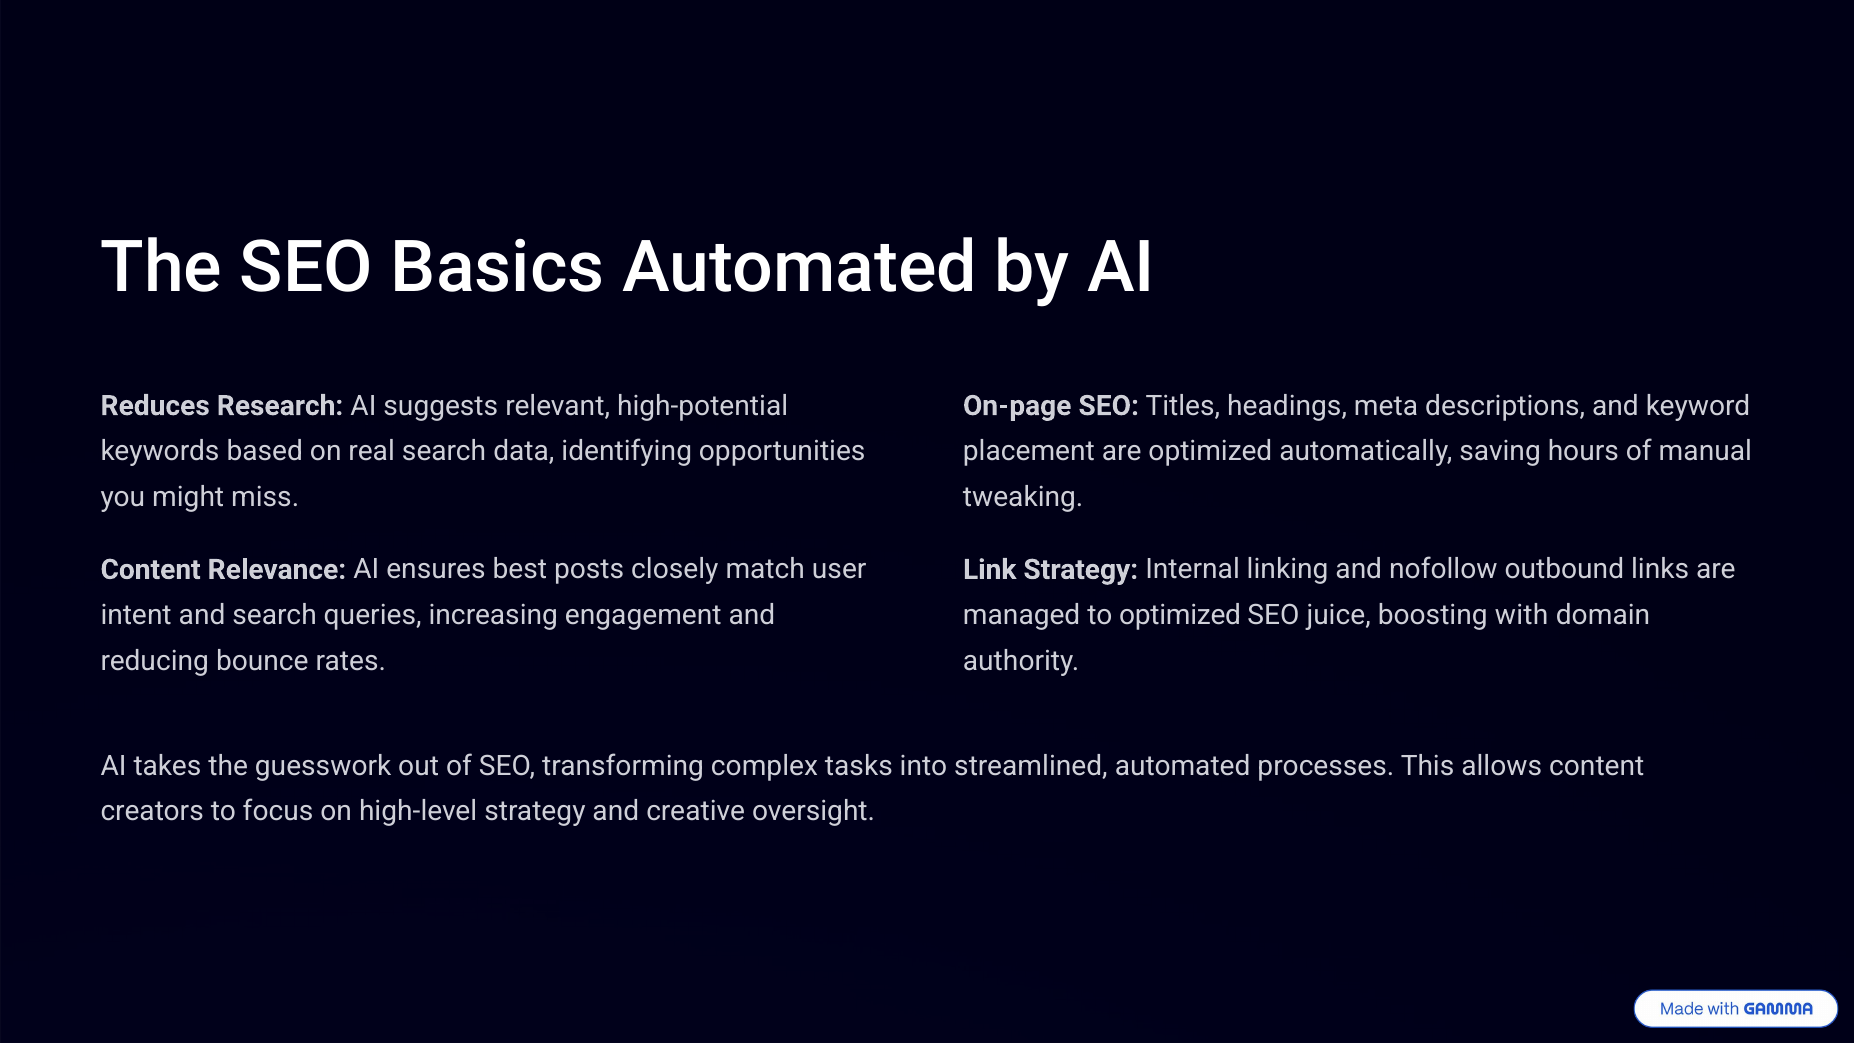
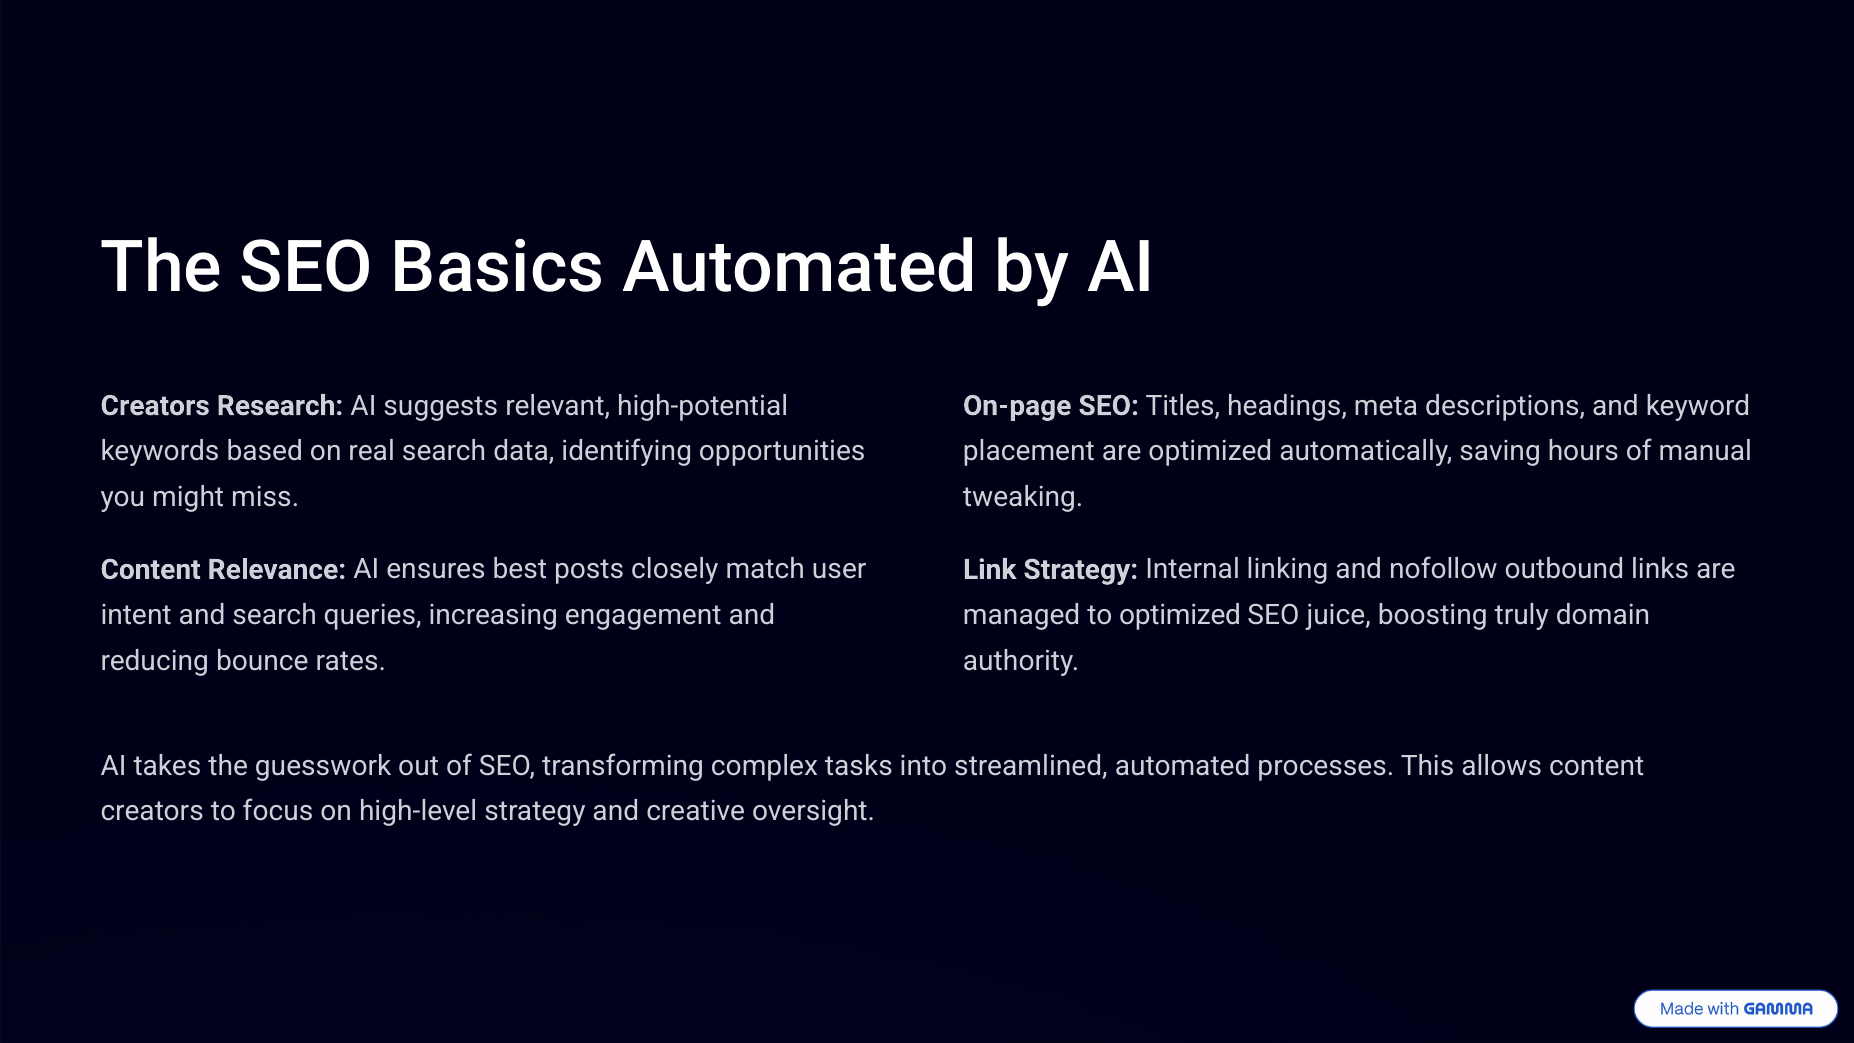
Reduces: Reduces -> Creators (155, 406)
with: with -> truly (1522, 615)
